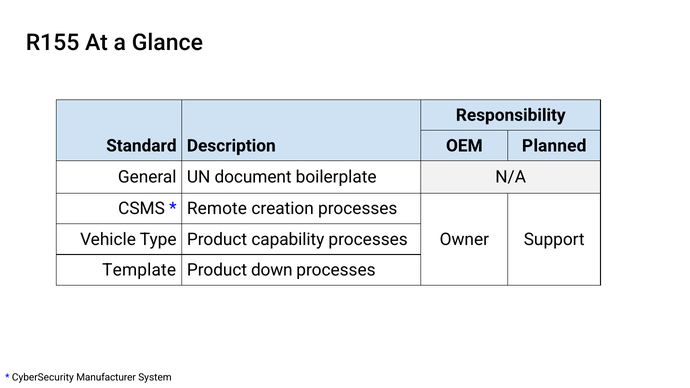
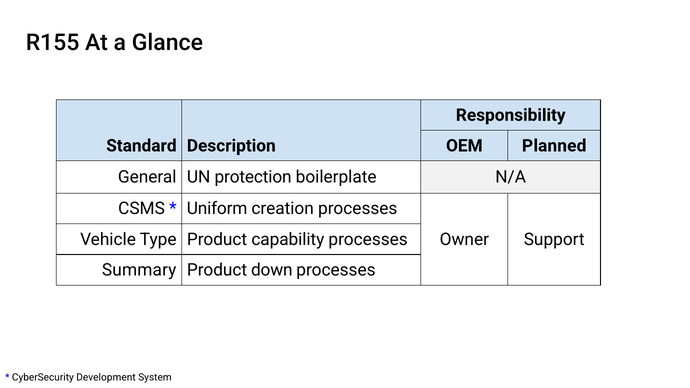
document: document -> protection (253, 177)
Remote: Remote -> Uniform (217, 209)
Template: Template -> Summary (139, 270)
Manufacturer: Manufacturer -> Development (106, 377)
